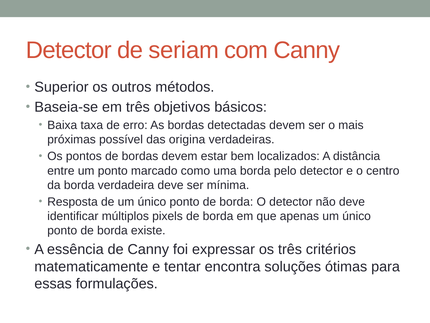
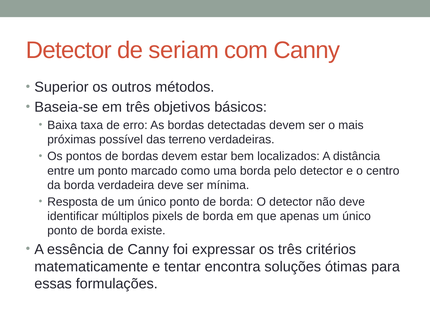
origina: origina -> terreno (187, 139)
